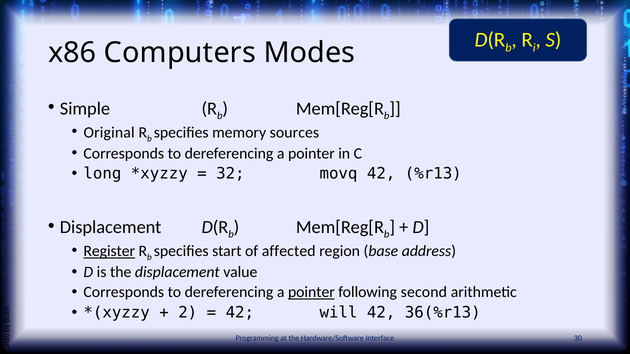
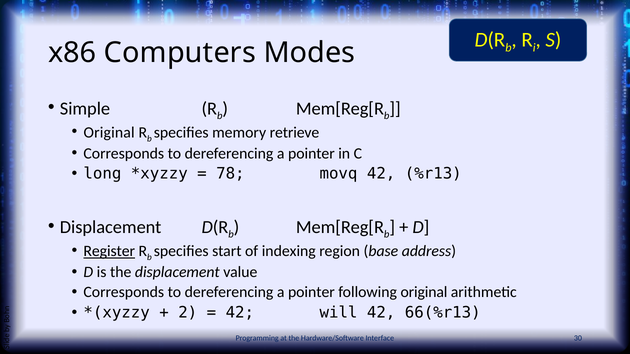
sources: sources -> retrieve (295, 133)
32: 32 -> 78 (230, 174)
affected: affected -> indexing (289, 252)
pointer underline: present -> none (311, 293)
following second: second -> original (424, 293)
36(%r13: 36(%r13 -> 66(%r13 (443, 313)
